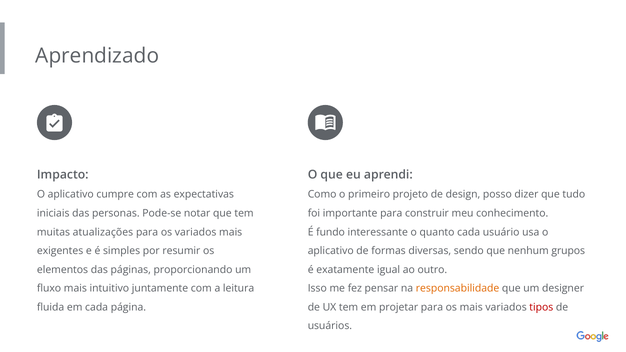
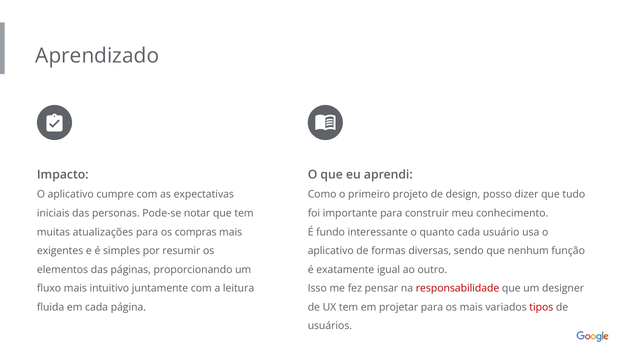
os variados: variados -> compras (196, 232)
grupos: grupos -> função (568, 251)
responsabilidade colour: orange -> red (458, 289)
